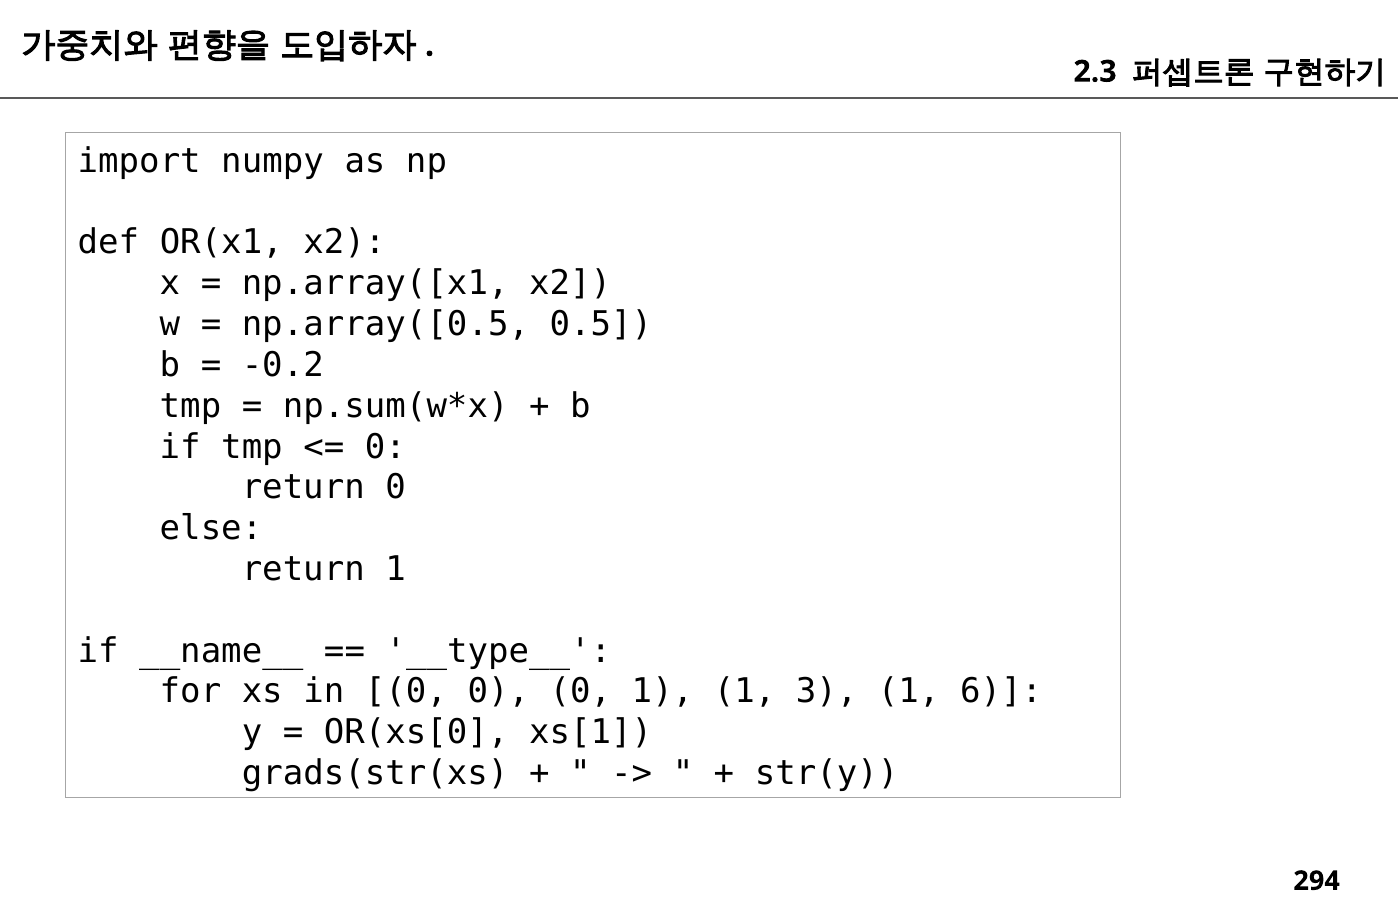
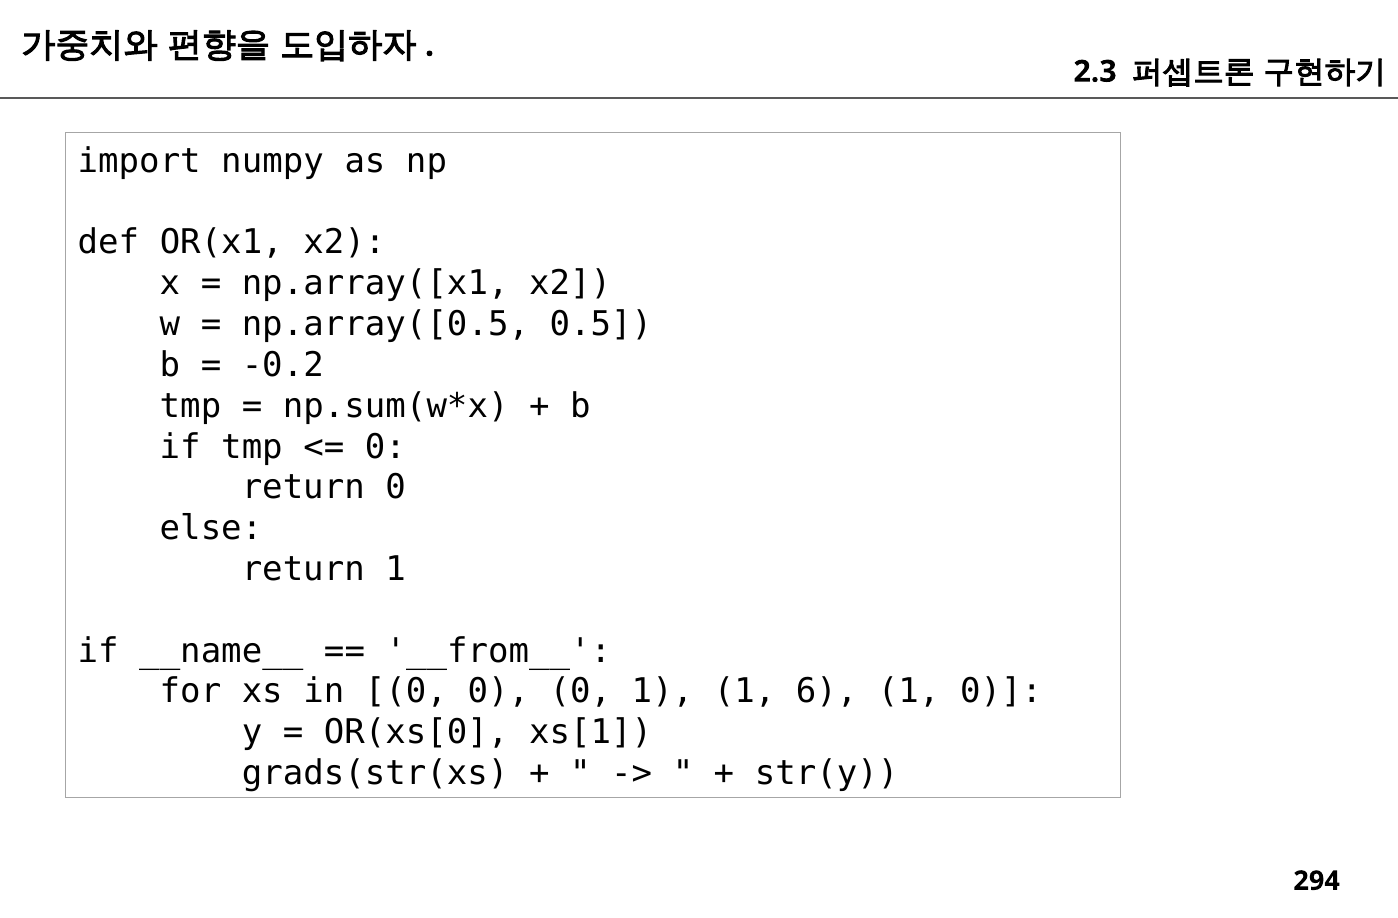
__type__: __type__ -> __from__ (498, 651)
3: 3 -> 6 (827, 692)
1 6: 6 -> 0 (1001, 692)
